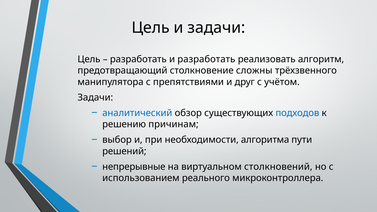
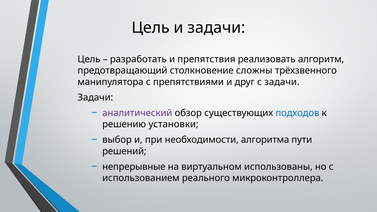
и разработать: разработать -> препятствия (206, 59)
с учётом: учётом -> задачи (282, 82)
аналитический colour: blue -> purple (137, 113)
причинам: причинам -> установки (174, 124)
столкновений: столкновений -> использованы (278, 167)
